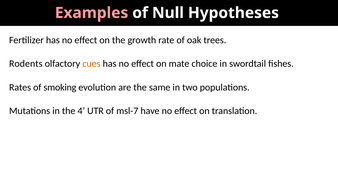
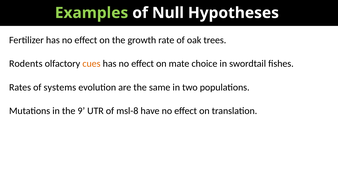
Examples colour: pink -> light green (92, 13)
smoking: smoking -> systems (60, 87)
4: 4 -> 9 (81, 111)
msl-7: msl-7 -> msl-8 (127, 111)
